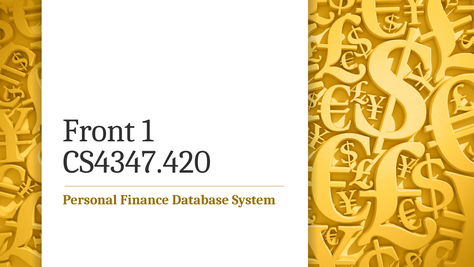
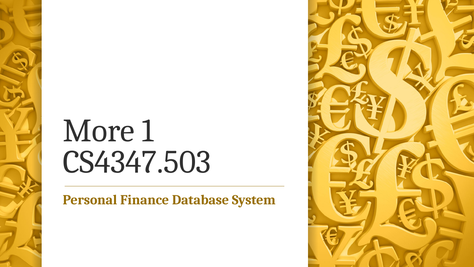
Front: Front -> More (99, 131)
CS4347.420: CS4347.420 -> CS4347.503 (137, 162)
